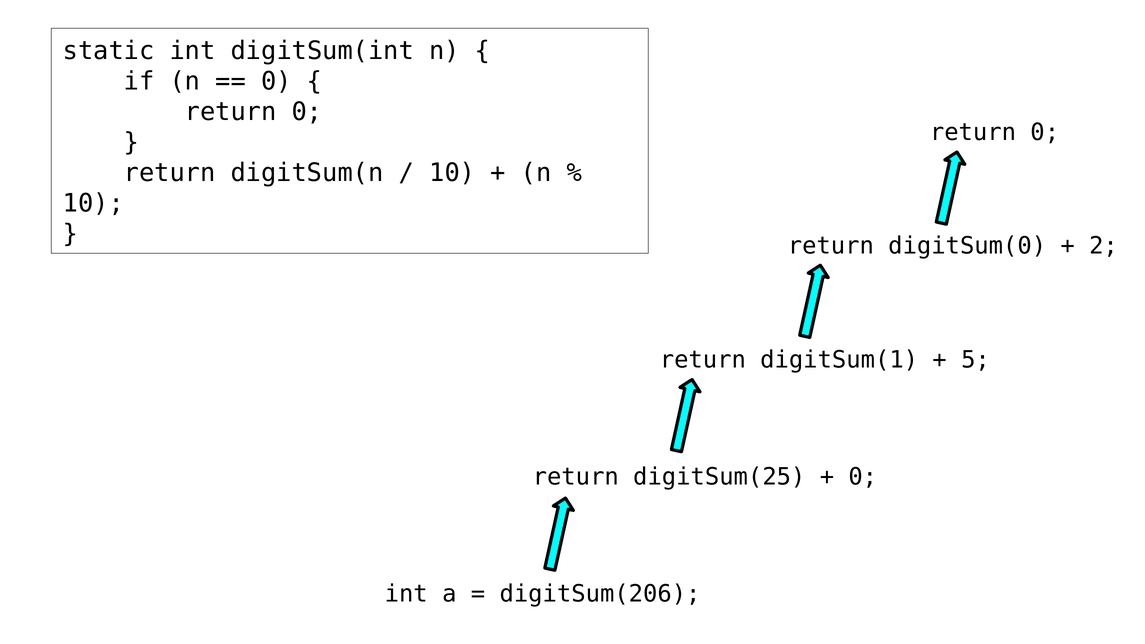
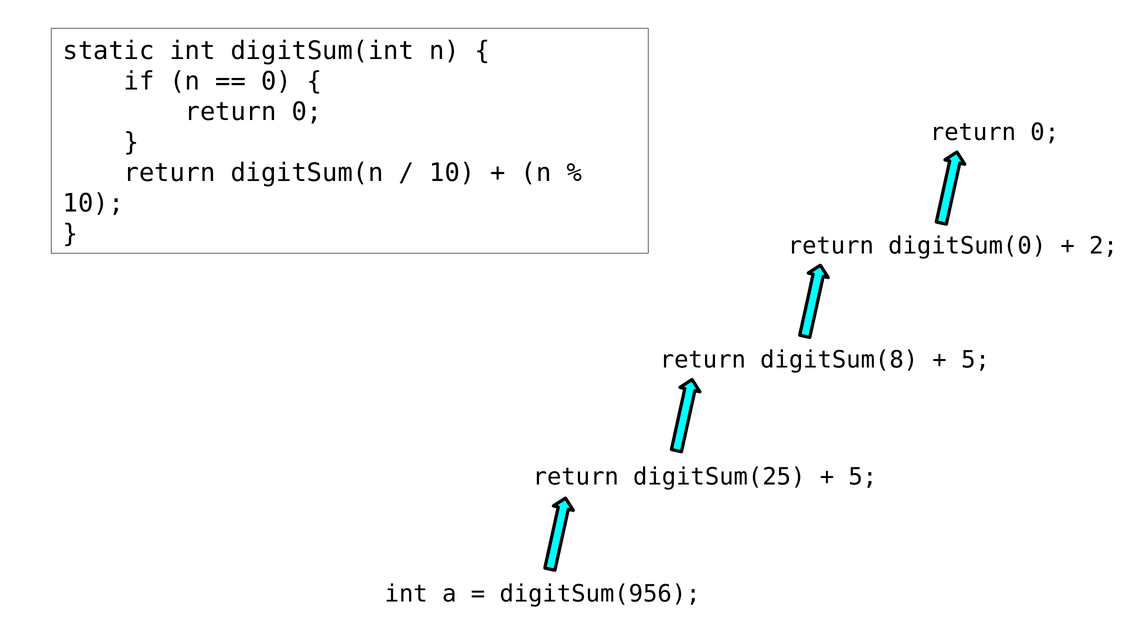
digitSum(1: digitSum(1 -> digitSum(8 (839, 360)
0: 0 -> 5 (863, 477)
digitSum(206: digitSum(206 -> digitSum(956 (600, 594)
